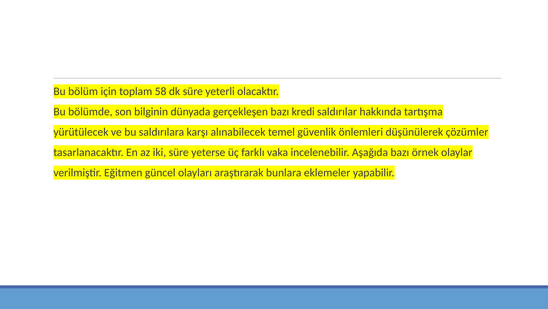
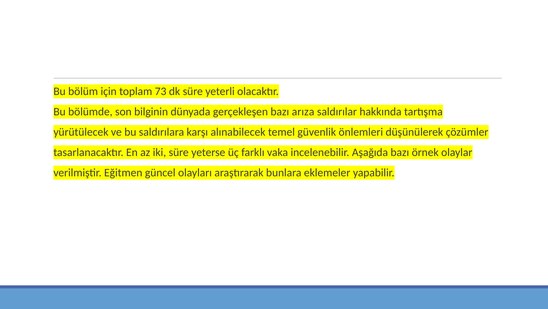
58: 58 -> 73 (161, 91)
kredi: kredi -> arıza (303, 111)
